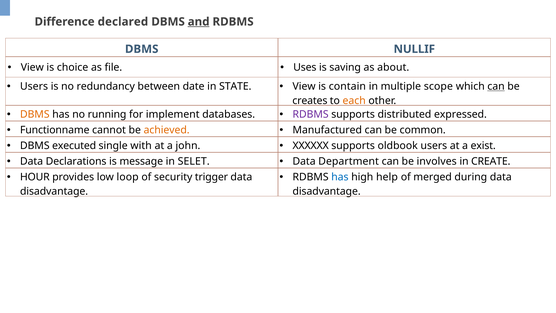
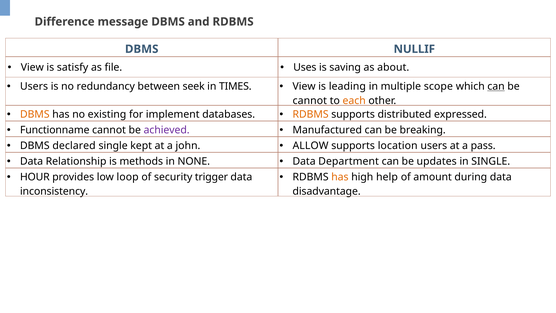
declared: declared -> message (123, 22)
and underline: present -> none (199, 22)
choice: choice -> satisfy (73, 67)
date: date -> seek (194, 86)
STATE: STATE -> TIMES (235, 86)
contain: contain -> leading (347, 86)
creates: creates -> cannot (310, 100)
running: running -> existing (107, 114)
RDBMS colour: purple -> orange (311, 114)
achieved colour: orange -> purple (167, 130)
common: common -> breaking (423, 130)
executed: executed -> declared (74, 146)
with: with -> kept (141, 146)
XXXXXX: XXXXXX -> ALLOW (311, 146)
oldbook: oldbook -> location (398, 146)
exist: exist -> pass (483, 146)
Declarations: Declarations -> Relationship (76, 161)
message: message -> methods (141, 161)
SELET: SELET -> NONE (194, 161)
involves: involves -> updates (437, 161)
in CREATE: CREATE -> SINGLE (491, 161)
has colour: blue -> orange (340, 177)
merged: merged -> amount (433, 177)
disadvantage: disadvantage -> inconsistency (54, 191)
